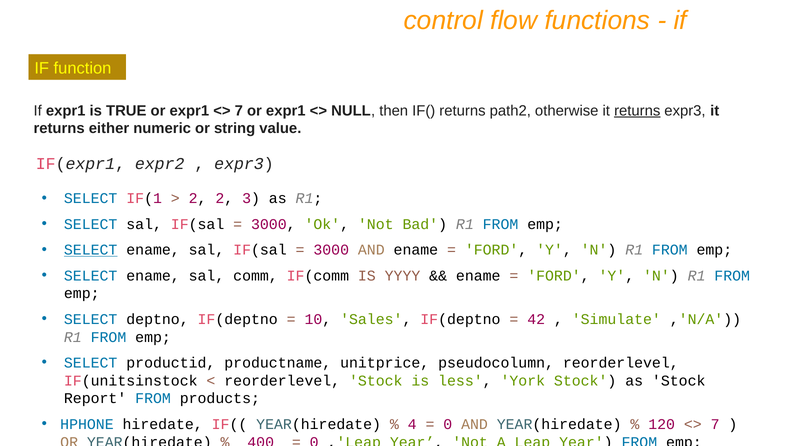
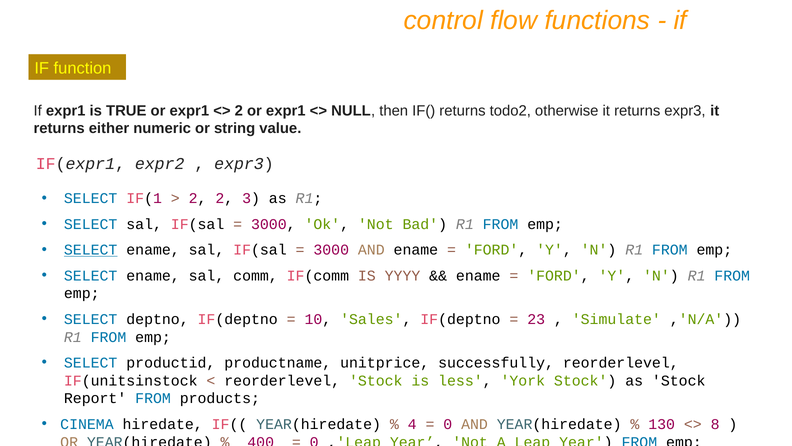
7: 7 -> 2 (239, 111)
path2: path2 -> todo2 (510, 111)
returns underline: present -> none (637, 111)
42: 42 -> 23 (536, 319)
pseudocolumn: pseudocolumn -> successfully (496, 362)
HPHONE: HPHONE -> CINEMA (87, 424)
120: 120 -> 130 (662, 424)
7: 7 -> 8 (715, 424)
